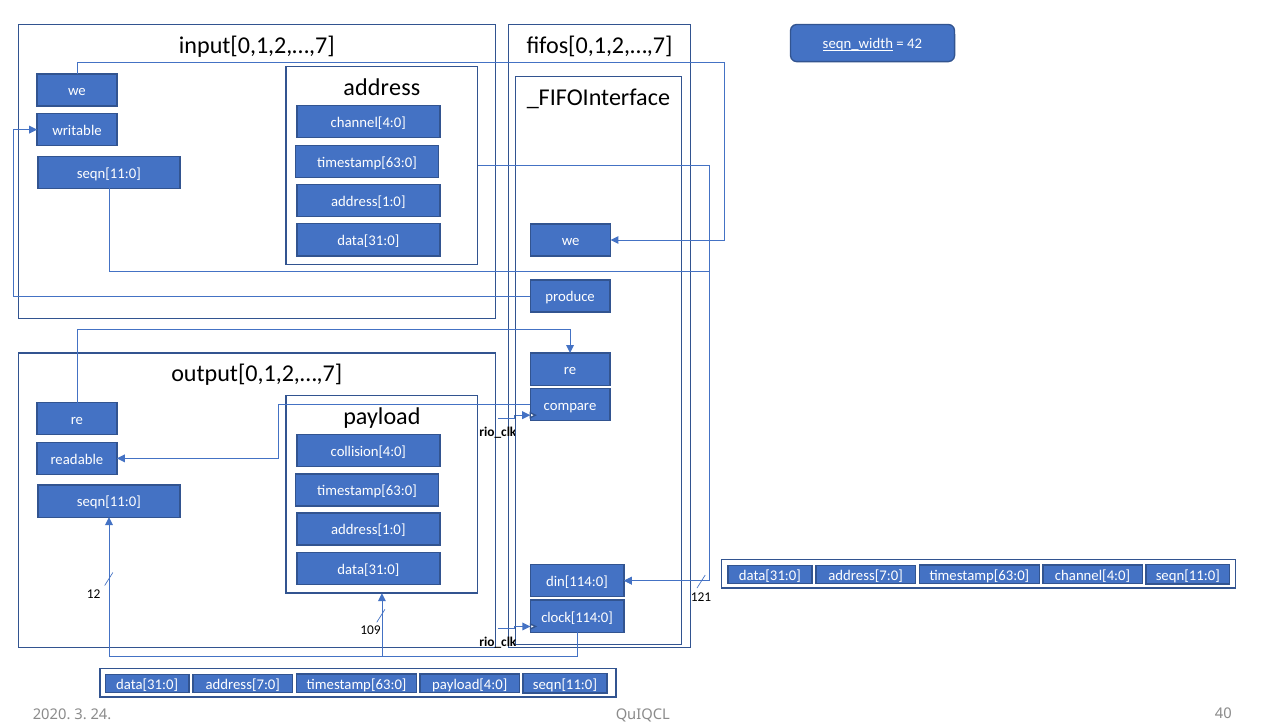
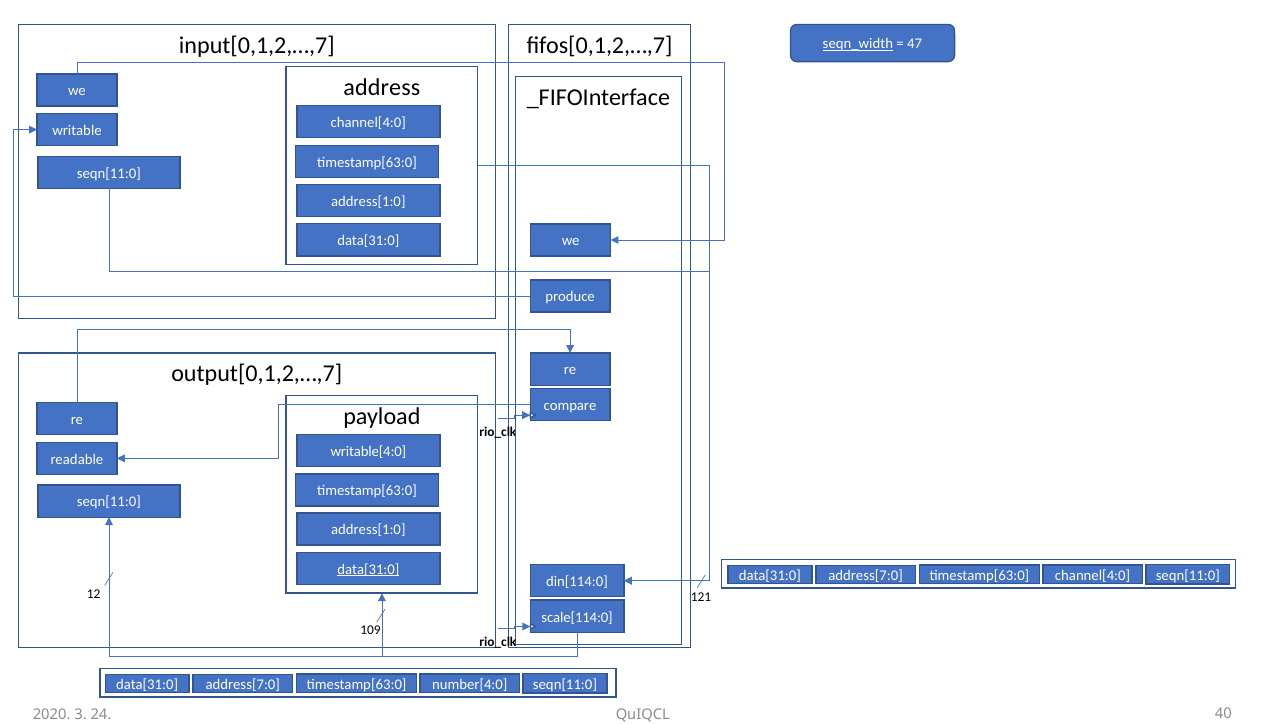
42: 42 -> 47 (915, 44)
collision[4:0: collision[4:0 -> writable[4:0 (368, 451)
data[31:0 underline: none -> present (368, 569)
clock[114:0: clock[114:0 -> scale[114:0 (577, 617)
payload[4:0: payload[4:0 -> number[4:0 (470, 684)
